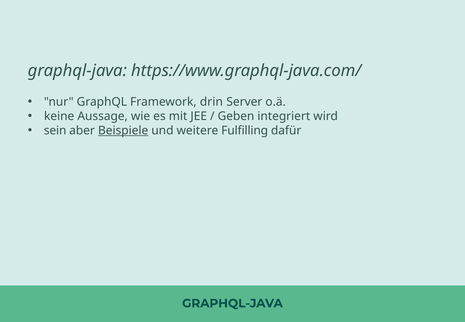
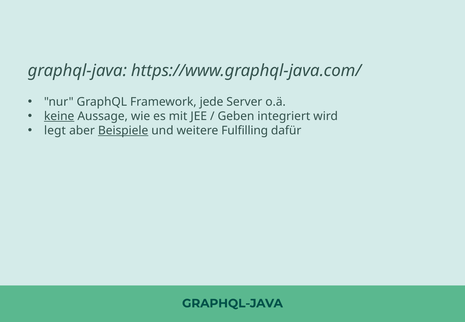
drin: drin -> jede (212, 102)
keine underline: none -> present (59, 116)
sein: sein -> legt (55, 131)
